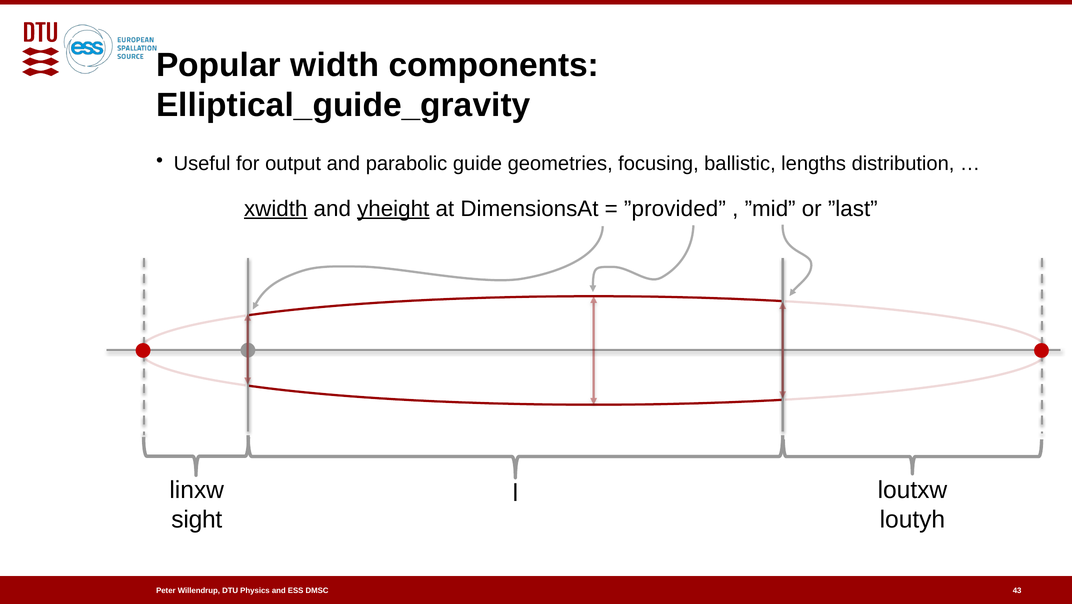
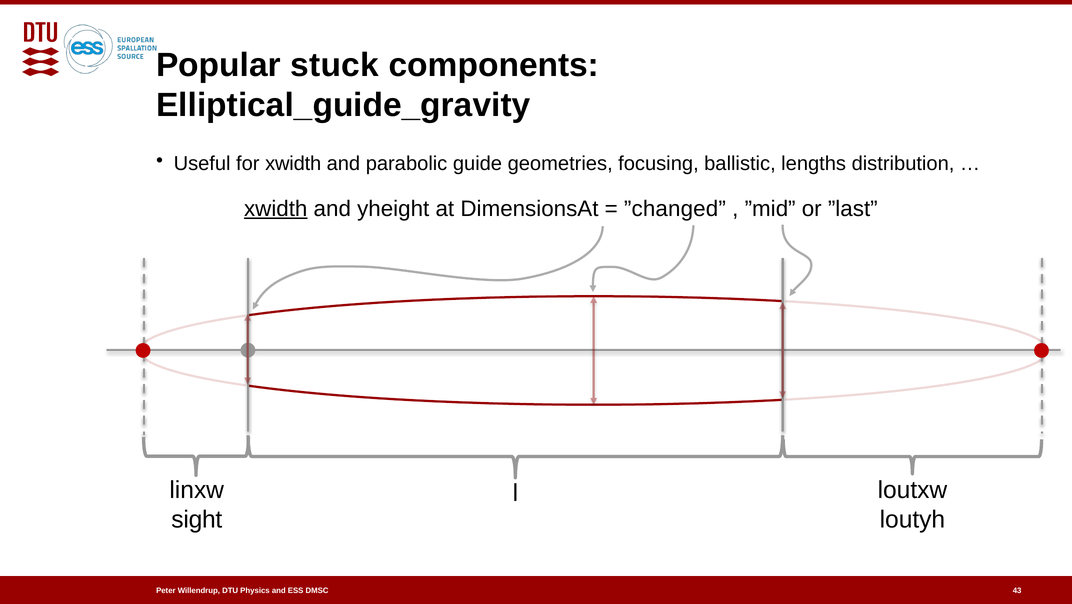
width: width -> stuck (335, 65)
for output: output -> xwidth (293, 164)
yheight underline: present -> none (393, 209)
”provided: ”provided -> ”changed (675, 209)
